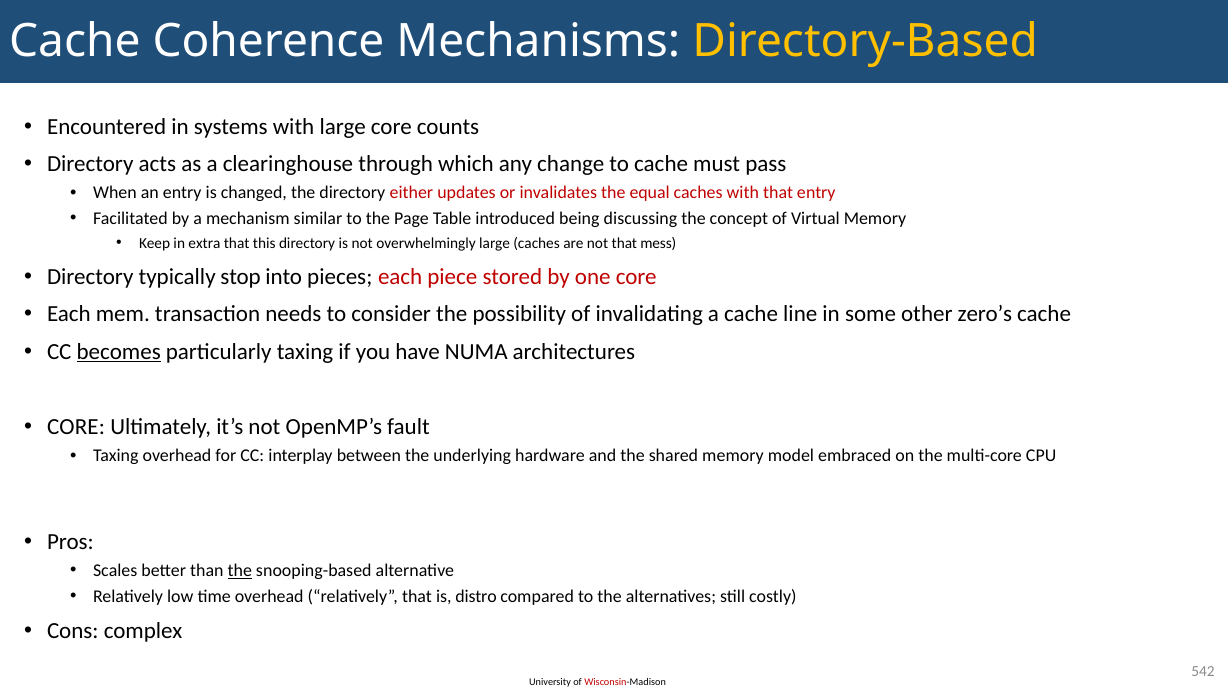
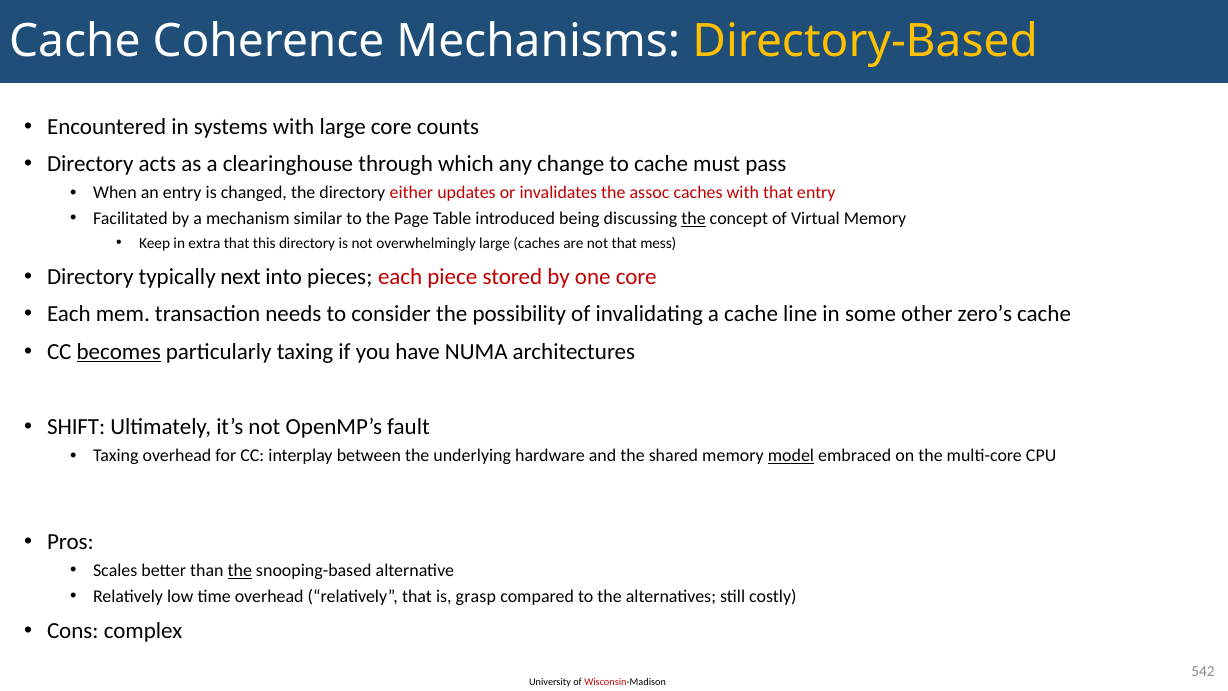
equal: equal -> assoc (650, 193)
the underline: none -> present (694, 219)
stop: stop -> next (241, 276)
CORE: CORE -> SHIFT (76, 427)
model underline: none -> present (791, 456)
distro: distro -> grasp (476, 596)
